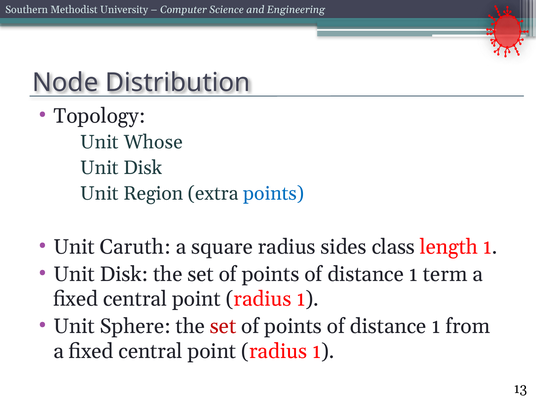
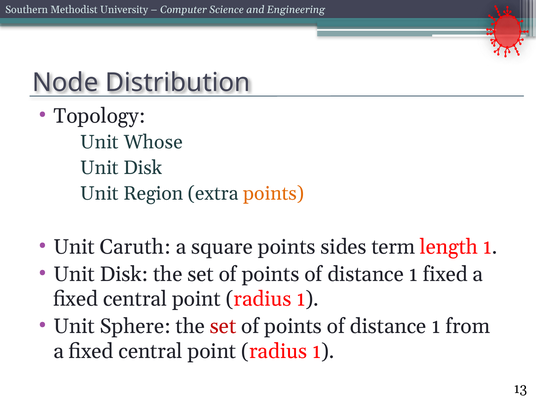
points colour: blue -> orange (274, 193)
square radius: radius -> points (287, 247)
class: class -> term (393, 247)
1 term: term -> fixed (445, 274)
